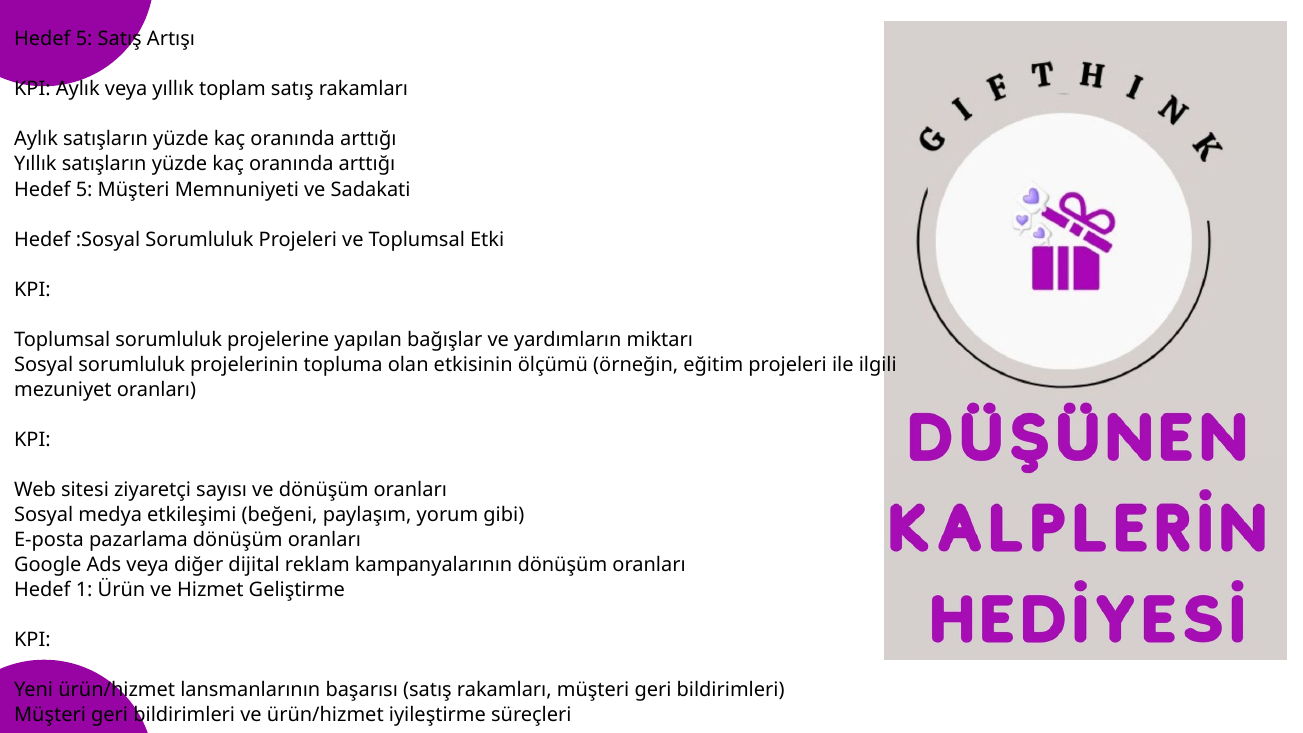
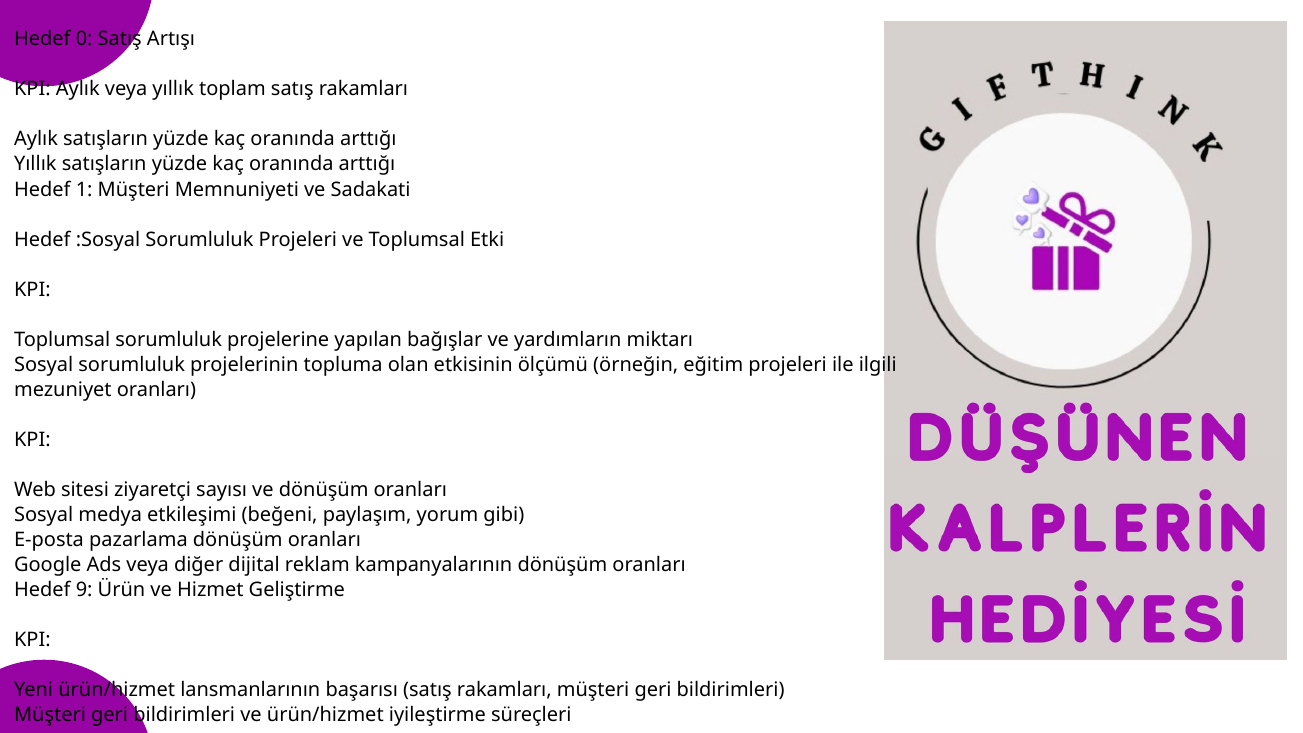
5: 5 -> 0 (84, 39)
5: 5 -> 1 (84, 189)
1: 1 -> 9 (84, 590)
